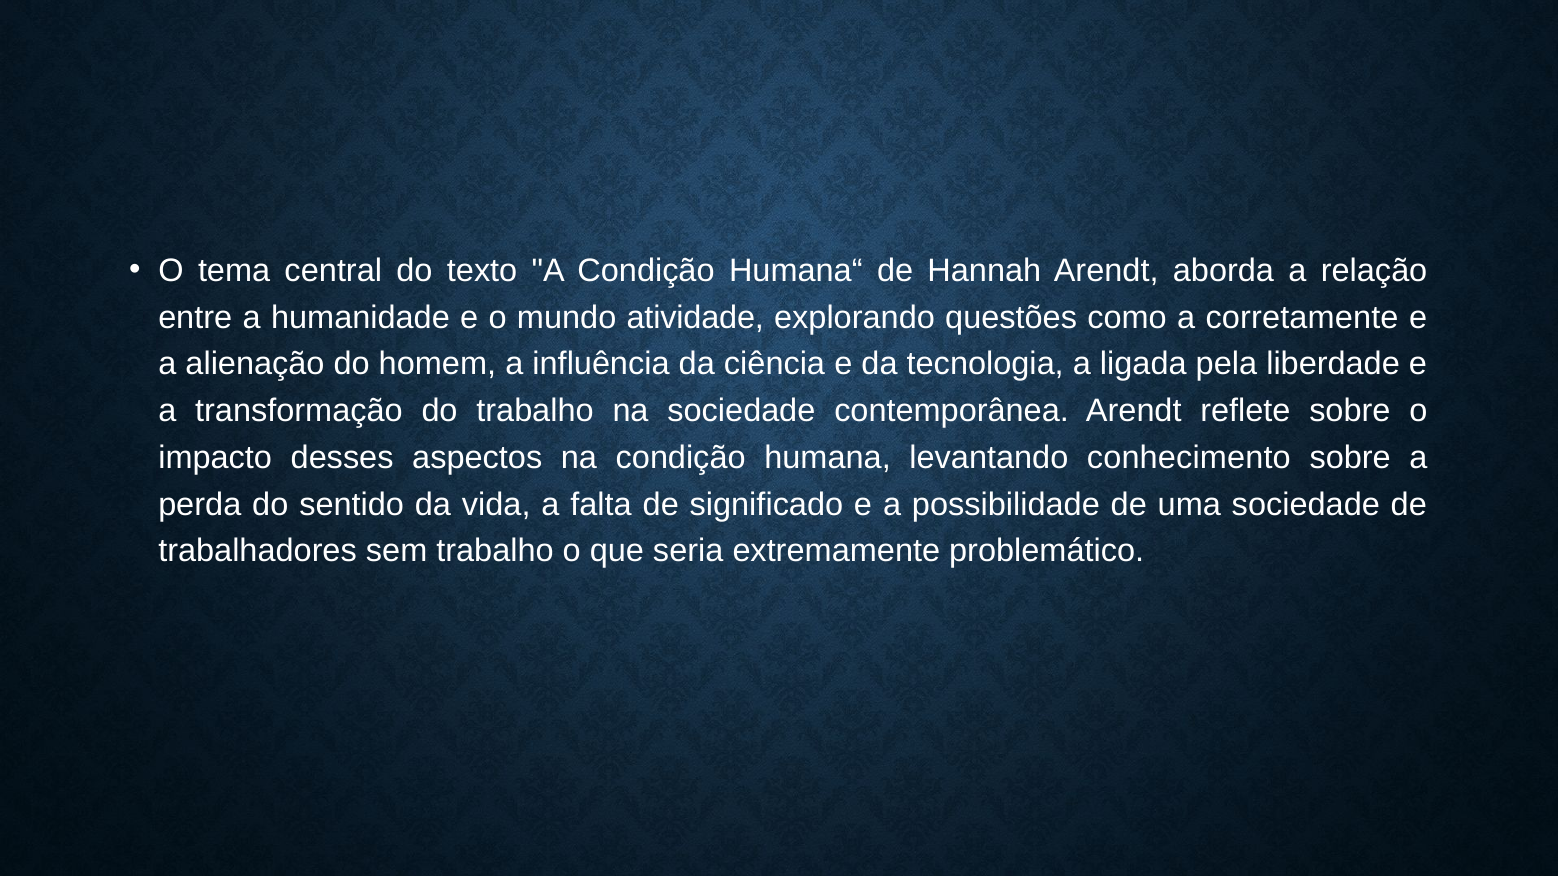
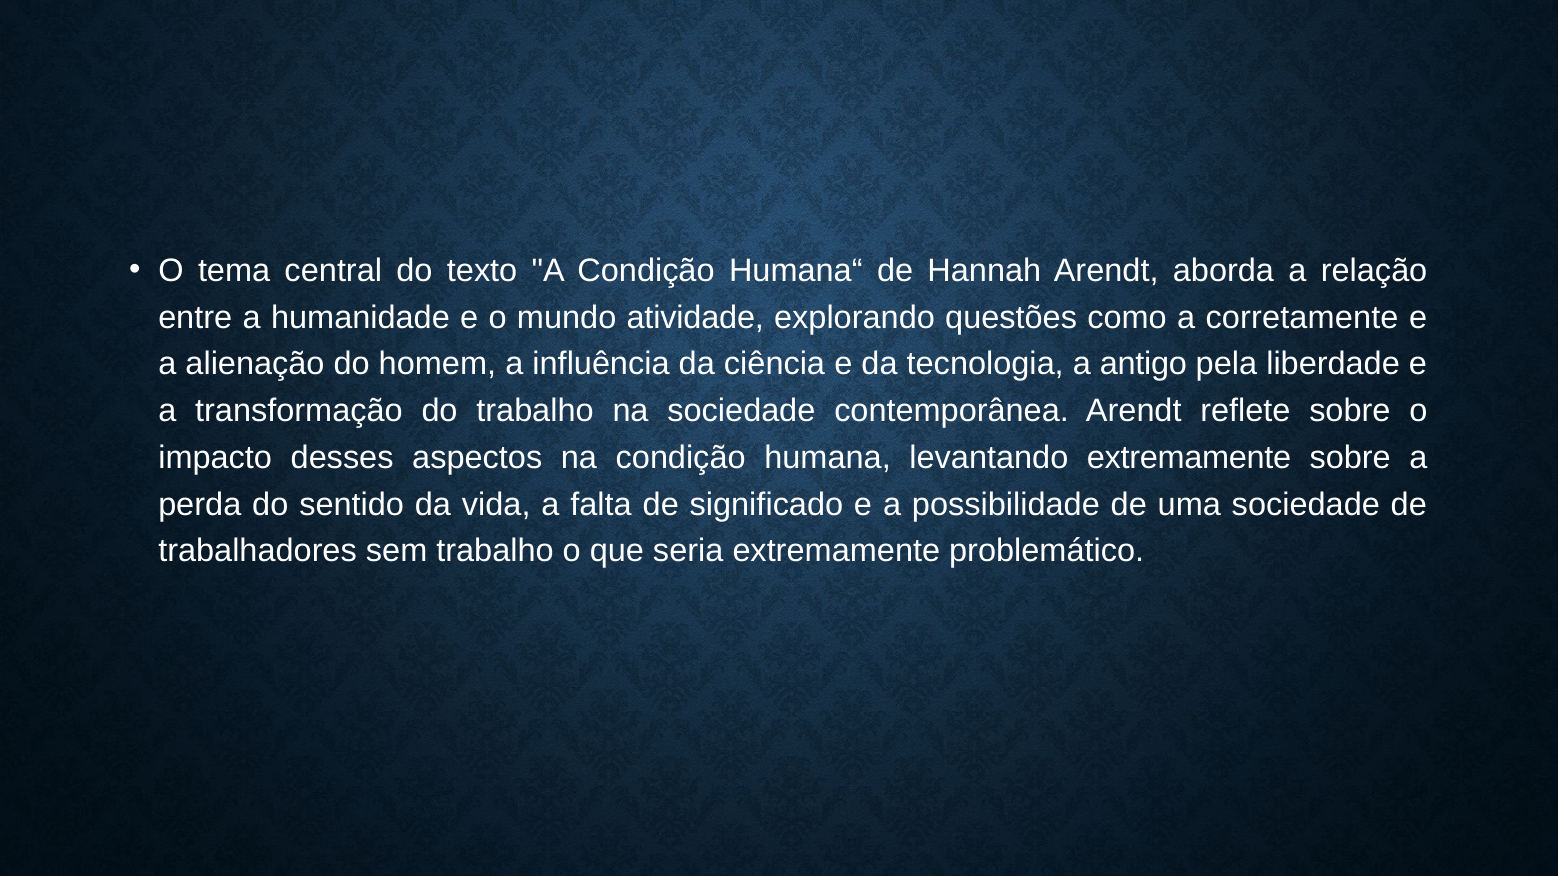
ligada: ligada -> antigo (1143, 364)
levantando conhecimento: conhecimento -> extremamente (1189, 458)
